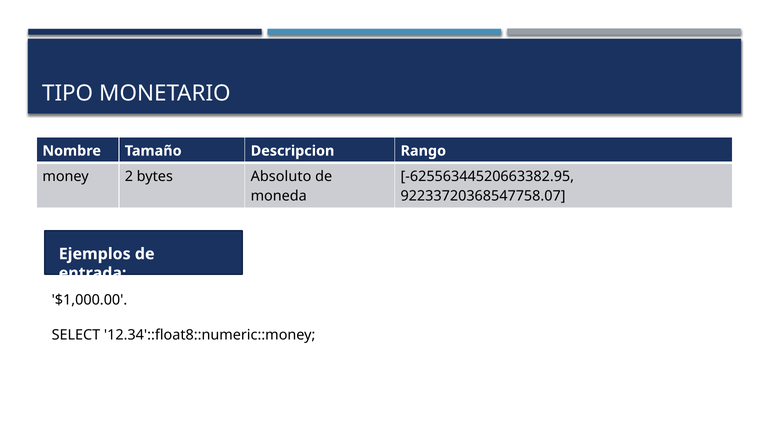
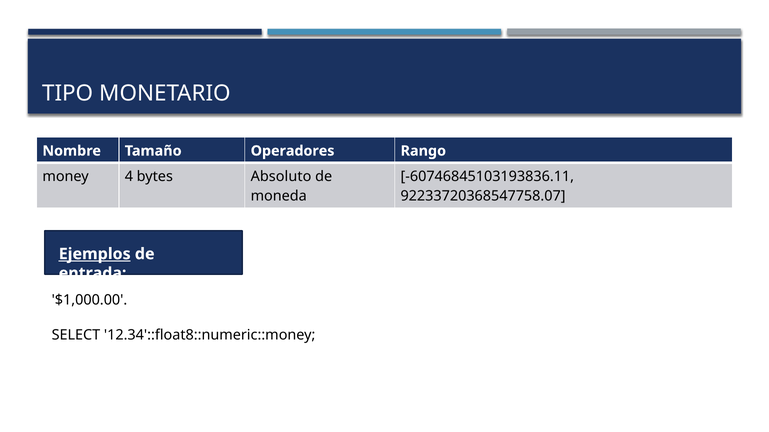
Descripcion: Descripcion -> Operadores (293, 151)
2: 2 -> 4 (129, 176)
-62556344520663382.95: -62556344520663382.95 -> -60746845103193836.11 (487, 176)
Ejemplos underline: none -> present (95, 254)
